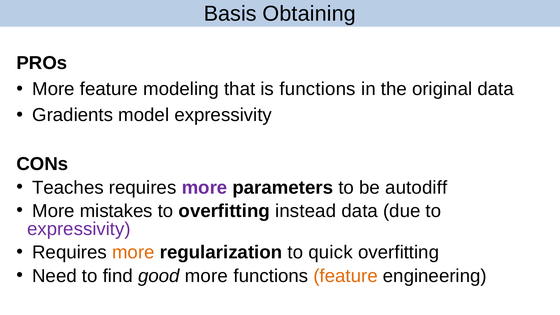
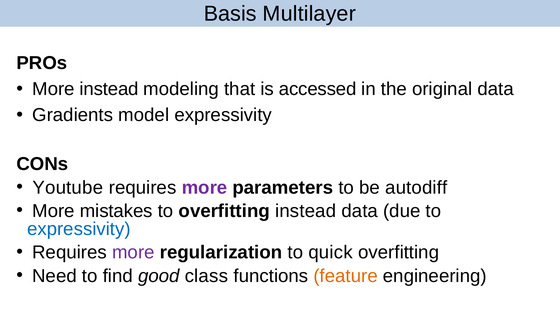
Obtaining: Obtaining -> Multilayer (309, 14)
More feature: feature -> instead (109, 89)
is functions: functions -> accessed (318, 89)
Teaches: Teaches -> Youtube (68, 188)
expressivity colour: purple -> blue (79, 229)
more colour: orange -> purple (133, 253)
good more: more -> class (206, 276)
